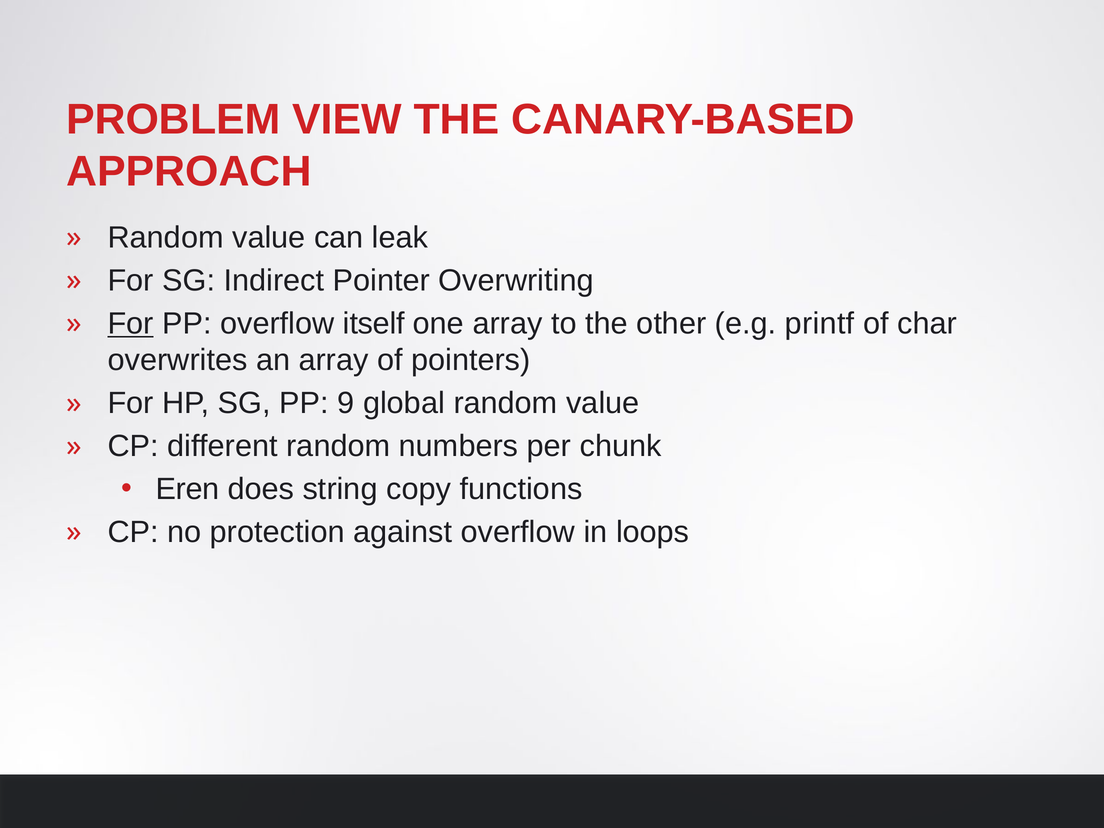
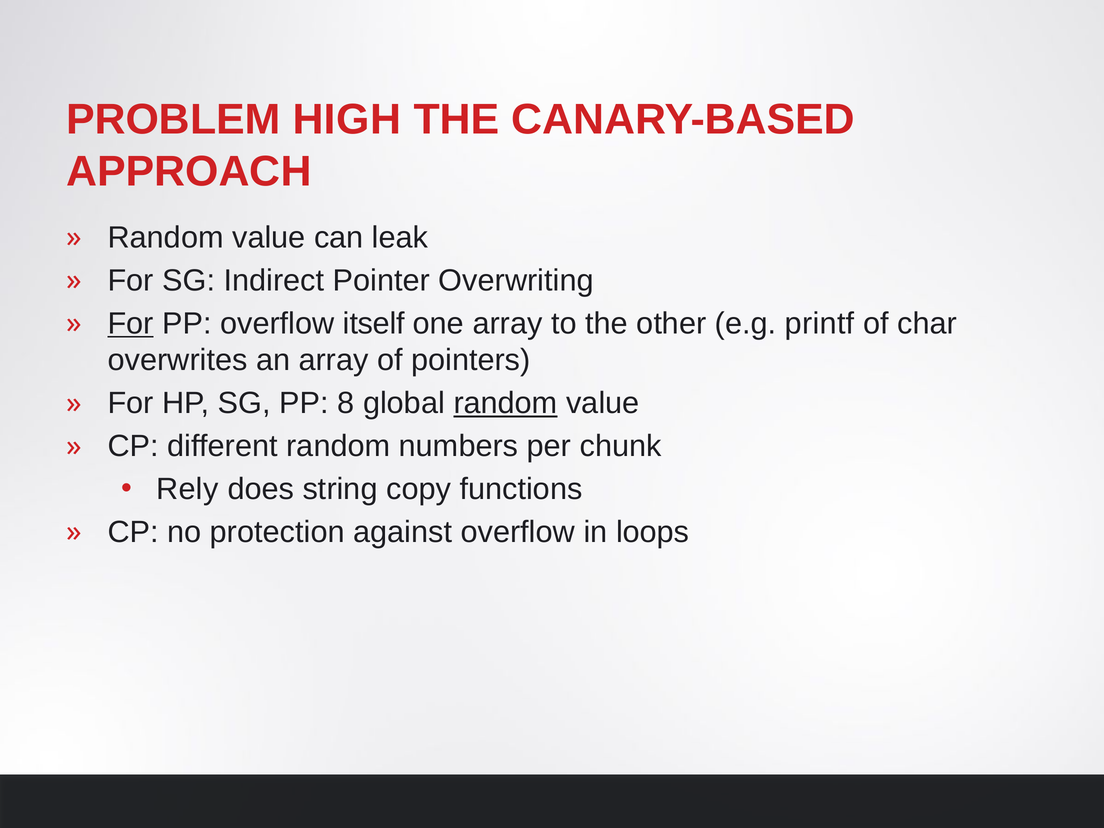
VIEW: VIEW -> HIGH (347, 120)
9: 9 -> 8 (346, 403)
random underline: none -> present (506, 403)
Eren: Eren -> Rely (187, 489)
